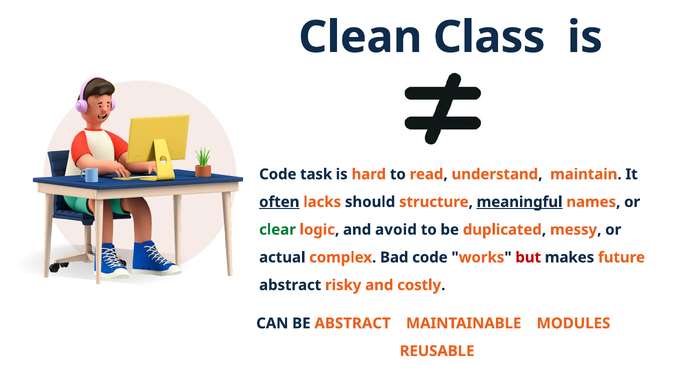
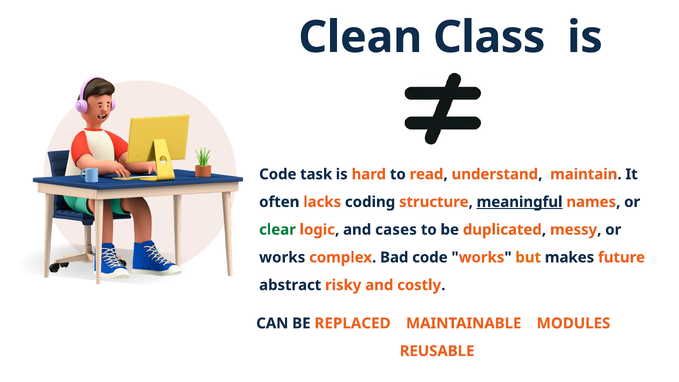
often underline: present -> none (279, 202)
should: should -> coding (370, 202)
avoid: avoid -> cases (396, 230)
actual: actual -> works (282, 257)
but colour: red -> orange (528, 257)
BE ABSTRACT: ABSTRACT -> REPLACED (353, 323)
